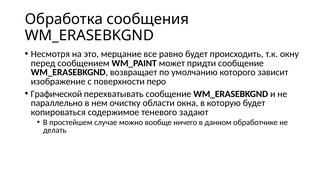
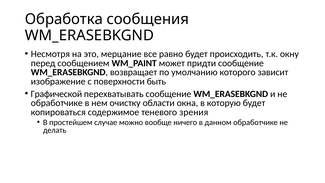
перо: перо -> быть (156, 81)
параллельно: параллельно -> обработчике (57, 103)
задают: задают -> зрения (194, 112)
